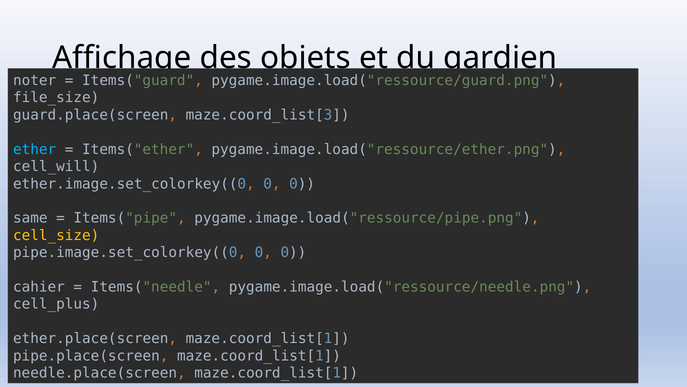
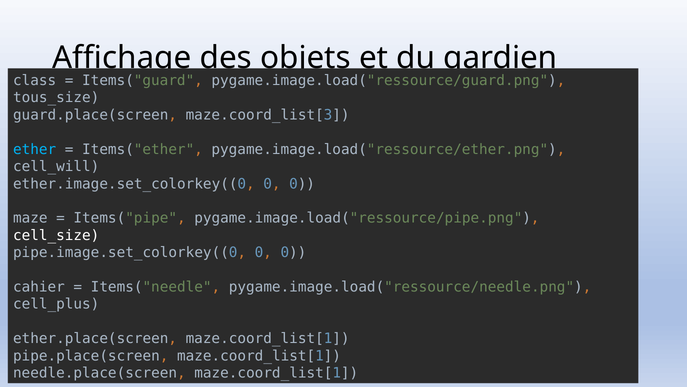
noter: noter -> class (35, 80)
file_size: file_size -> tous_size (56, 98)
same: same -> maze (30, 218)
cell_size colour: yellow -> white (56, 235)
